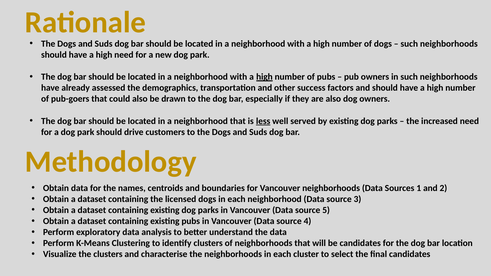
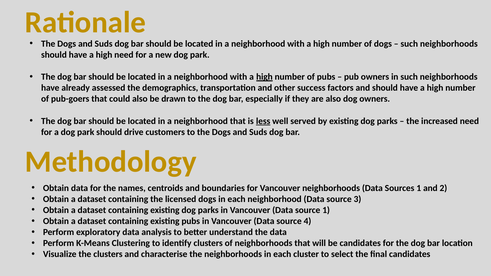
source 5: 5 -> 1 (326, 210)
